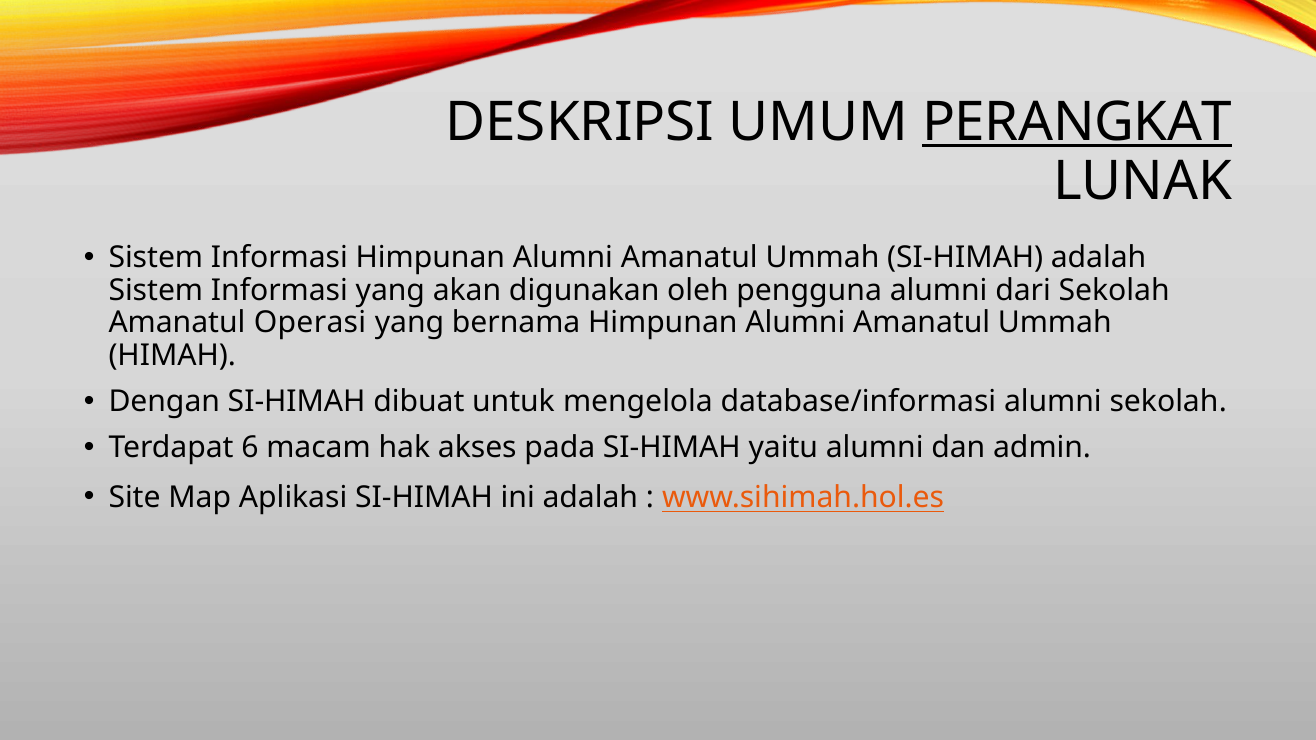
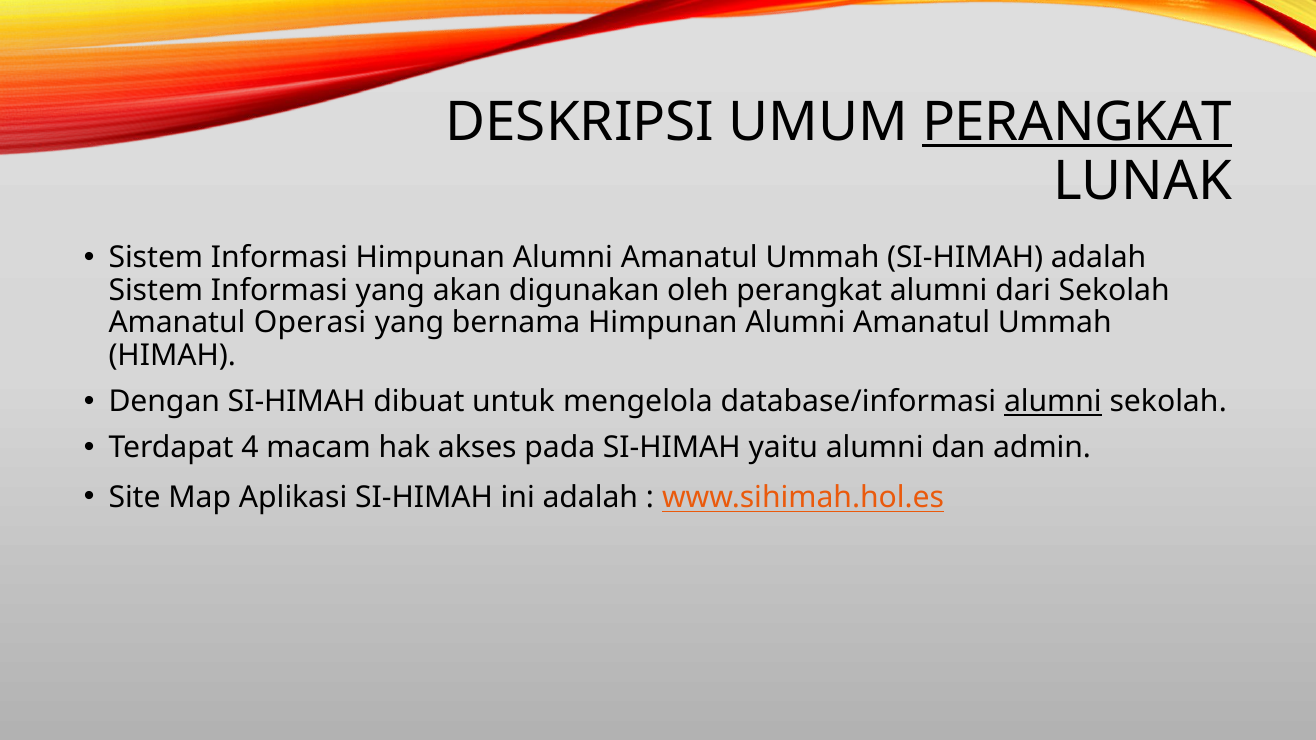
oleh pengguna: pengguna -> perangkat (809, 290)
alumni underline: none -> present (1053, 402)
6: 6 -> 4 (250, 448)
